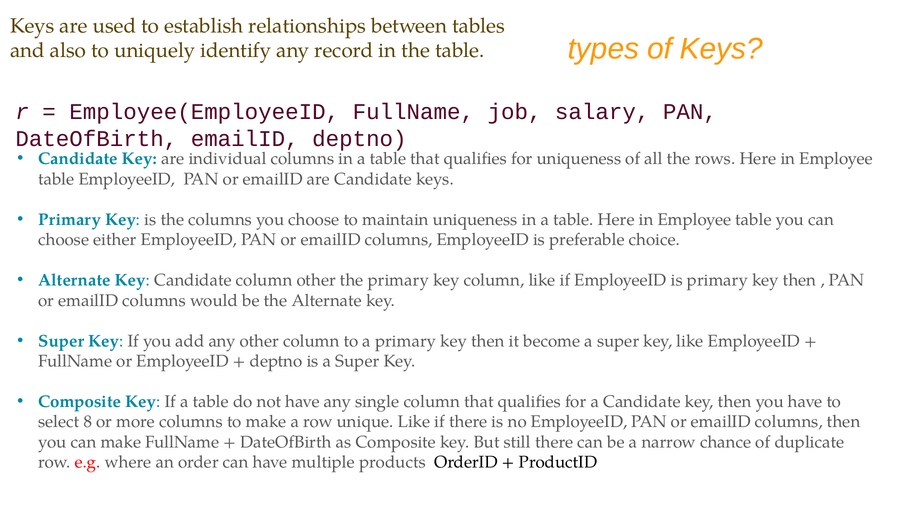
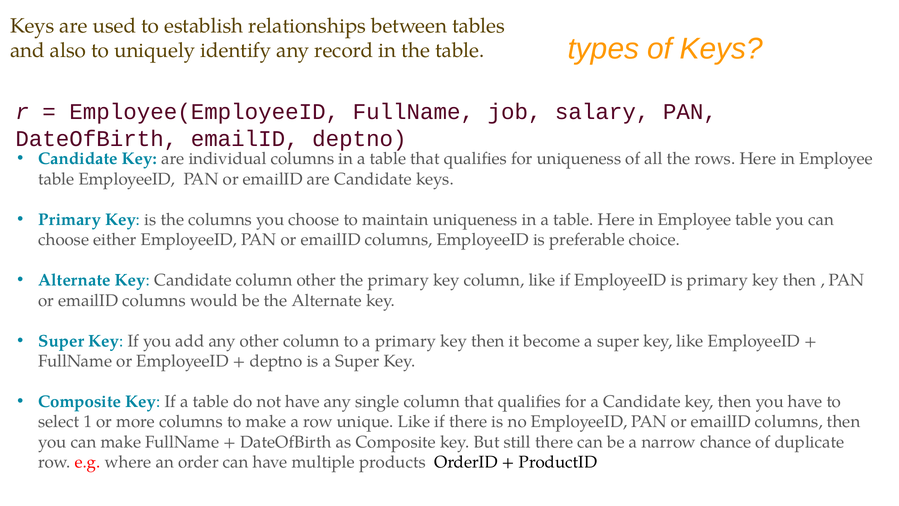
8: 8 -> 1 (88, 422)
